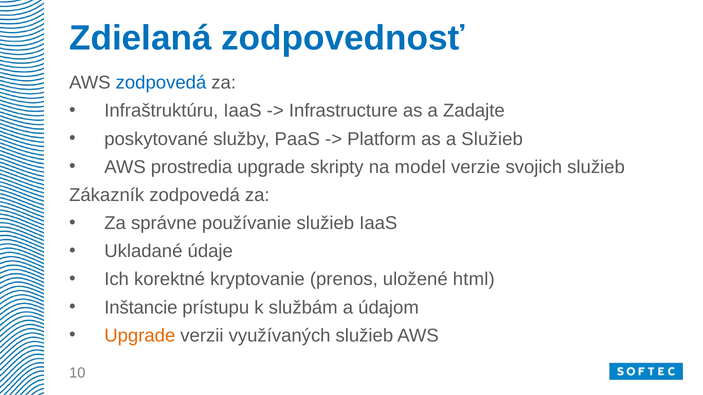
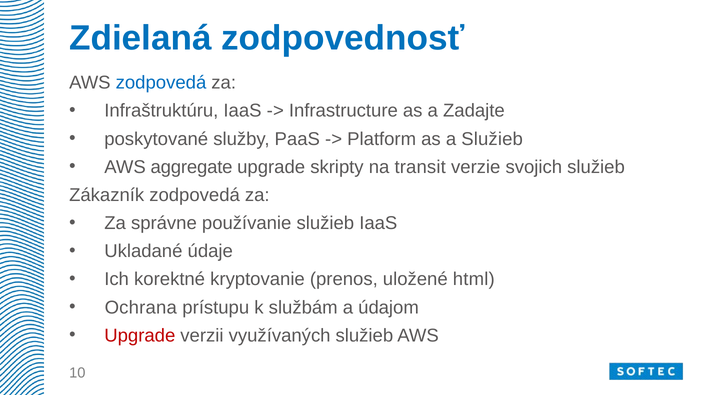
prostredia: prostredia -> aggregate (192, 167)
model: model -> transit (420, 167)
Inštancie: Inštancie -> Ochrana (141, 308)
Upgrade colour: orange -> red (140, 336)
